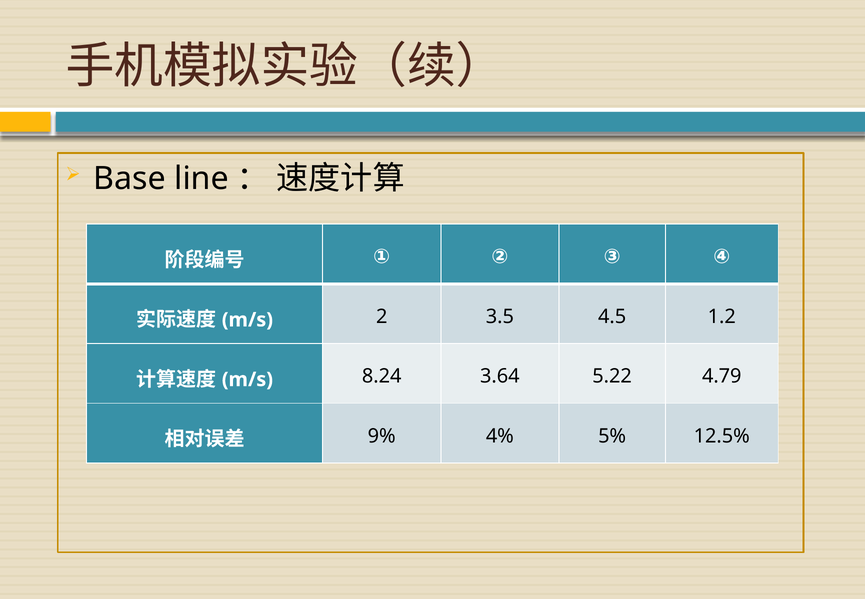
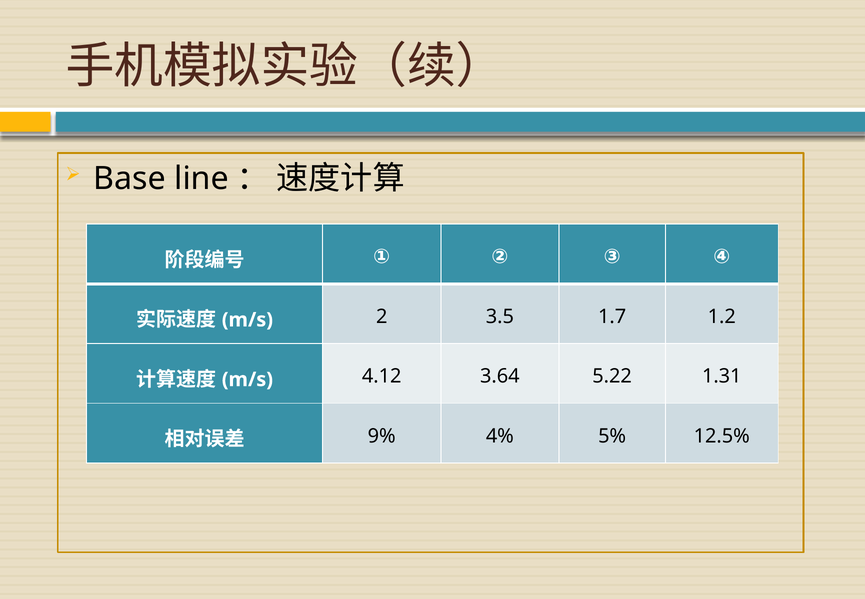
4.5: 4.5 -> 1.7 (612, 317)
8.24: 8.24 -> 4.12 (382, 376)
4.79: 4.79 -> 1.31 (722, 376)
